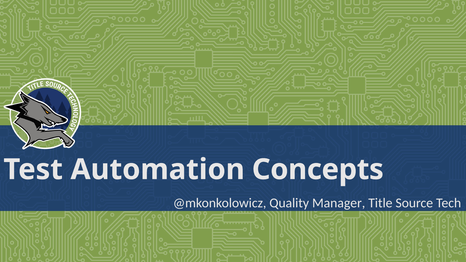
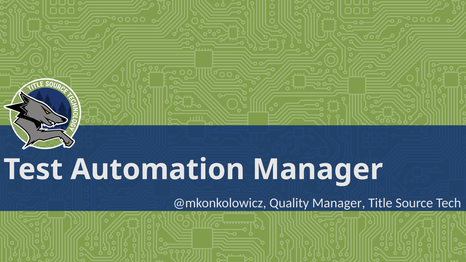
Automation Concepts: Concepts -> Manager (318, 170)
